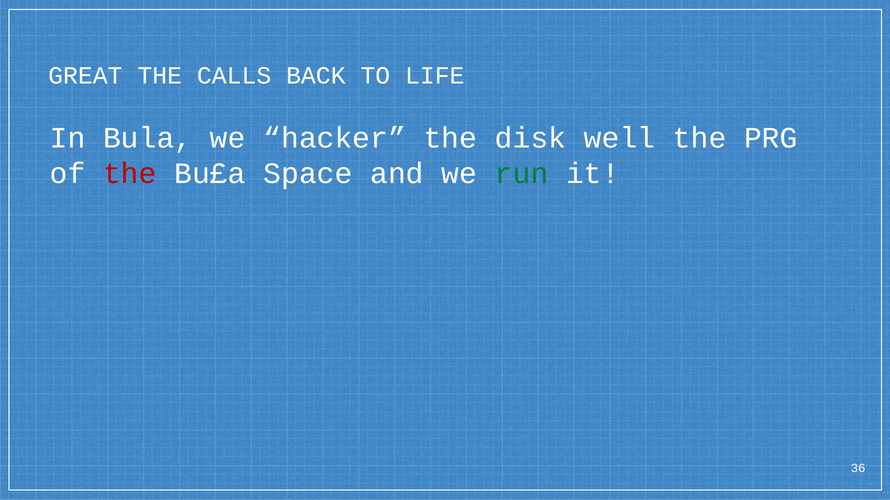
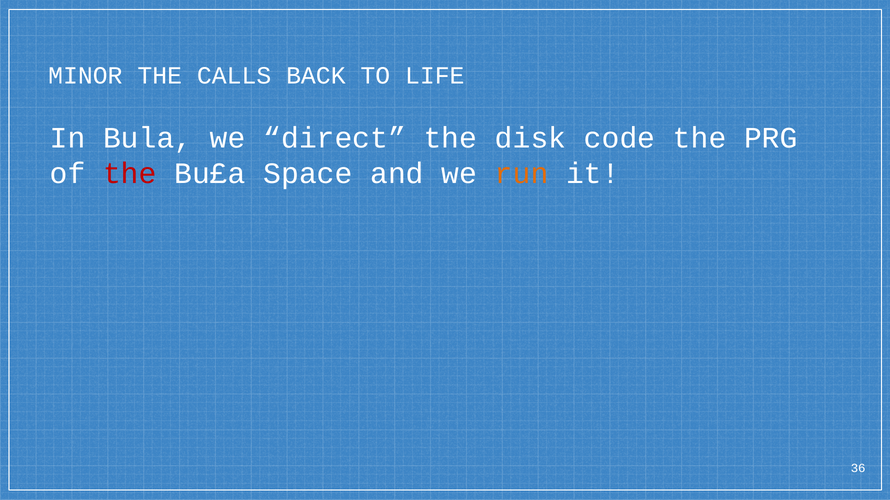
GREAT: GREAT -> MINOR (85, 76)
hacker: hacker -> direct (335, 138)
well: well -> code (620, 138)
run colour: green -> orange (522, 174)
